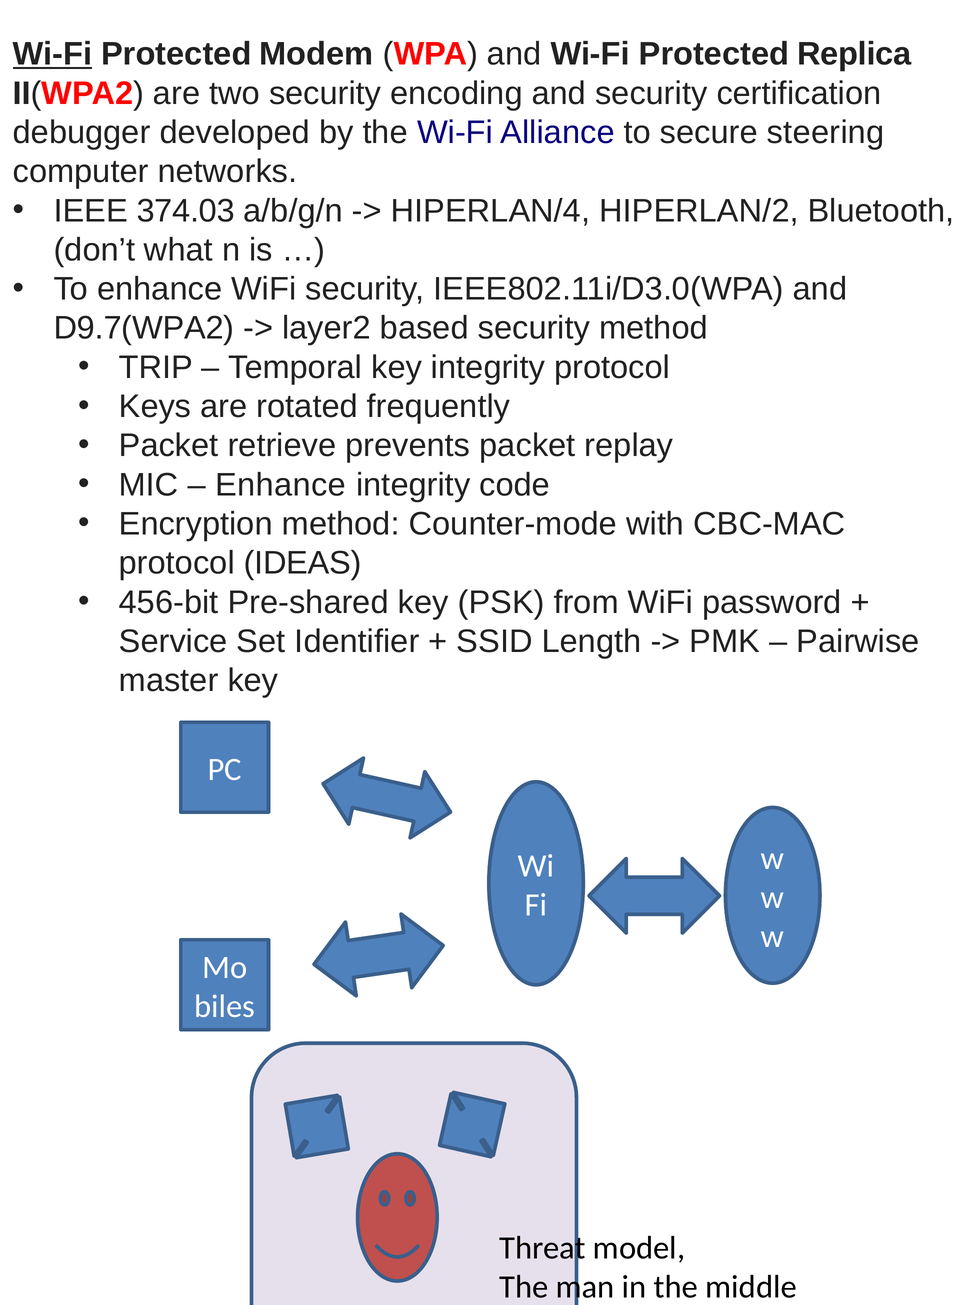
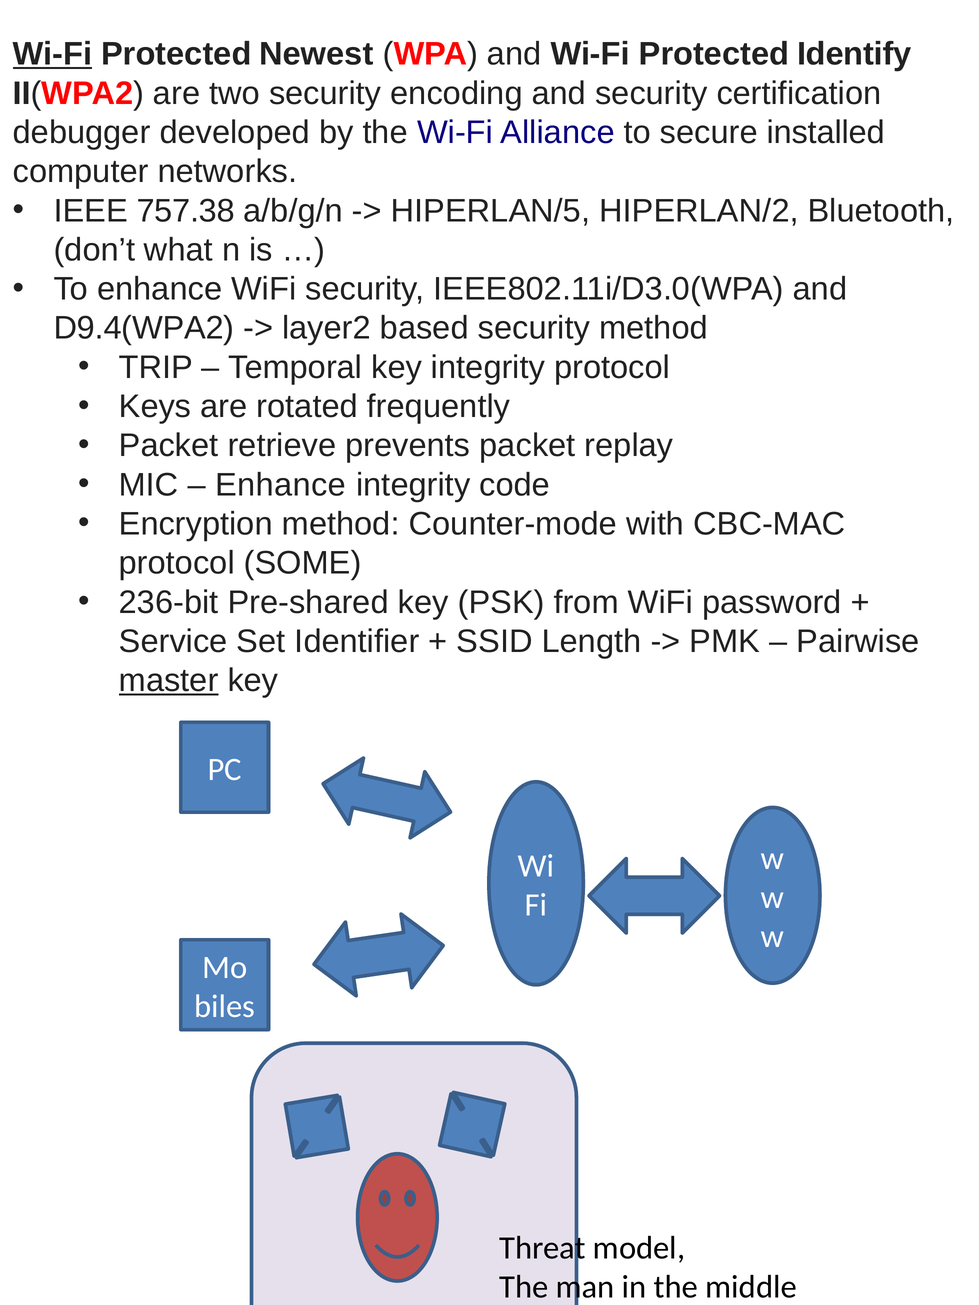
Modem: Modem -> Newest (316, 54)
Replica: Replica -> Identify (854, 54)
steering: steering -> installed (826, 133)
374.03: 374.03 -> 757.38 (186, 211)
HIPERLAN/4: HIPERLAN/4 -> HIPERLAN/5 (490, 211)
D9.7(WPA2: D9.7(WPA2 -> D9.4(WPA2 (144, 328)
IDEAS: IDEAS -> SOME (303, 563)
456-bit: 456-bit -> 236-bit (169, 602)
master underline: none -> present (169, 681)
